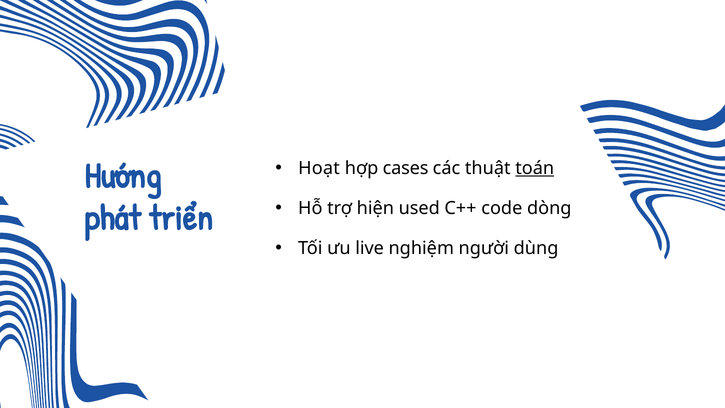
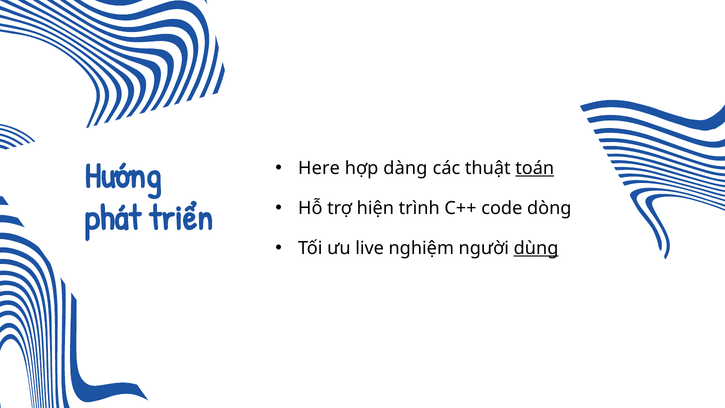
Hoạt: Hoạt -> Here (319, 168)
cases: cases -> dàng (405, 168)
used: used -> trình (419, 208)
dùng underline: none -> present (536, 248)
